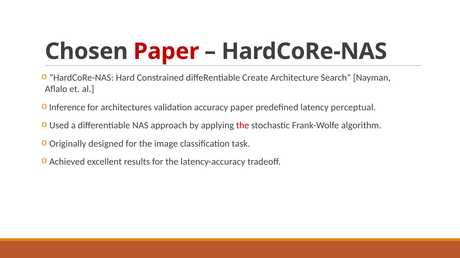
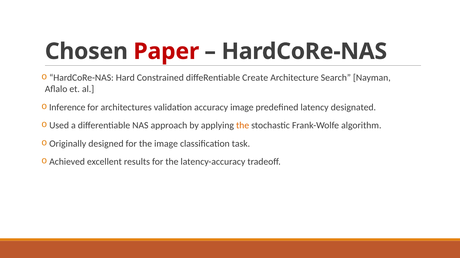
accuracy paper: paper -> image (242, 108)
perceptual: perceptual -> designated (353, 108)
the colour: red -> orange (243, 126)
